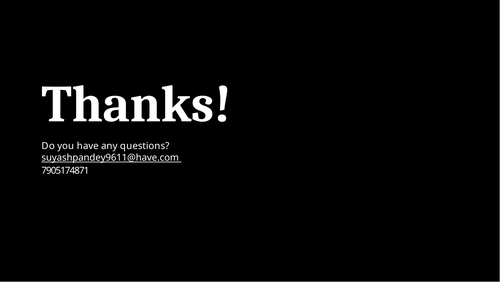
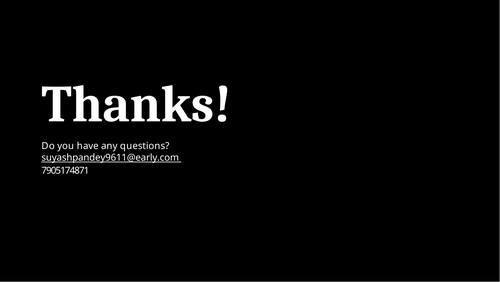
suyashpandey9611@have.com: suyashpandey9611@have.com -> suyashpandey9611@early.com (110, 157)
